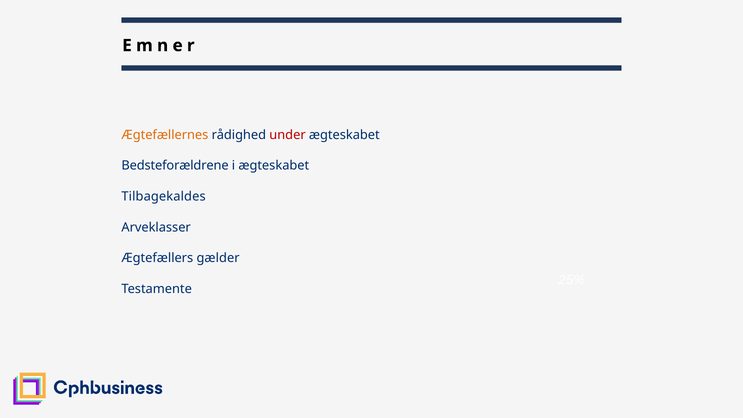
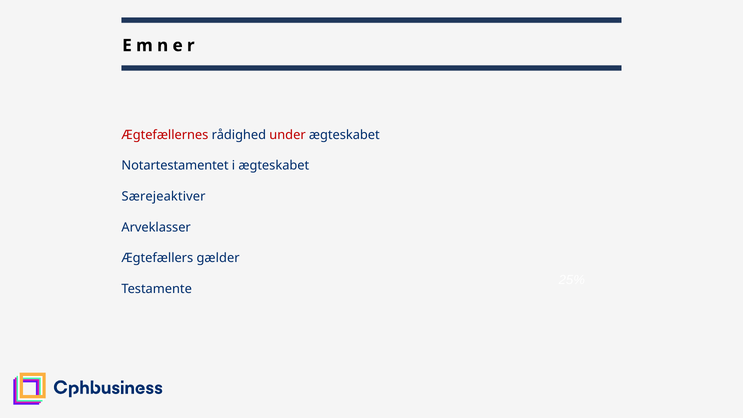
Ægtefællernes colour: orange -> red (165, 135)
Bedsteforældrene: Bedsteforældrene -> Notartestamentet (175, 166)
Tilbagekaldes: Tilbagekaldes -> Særejeaktiver (164, 196)
